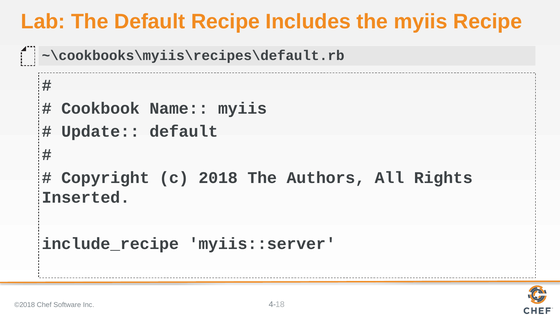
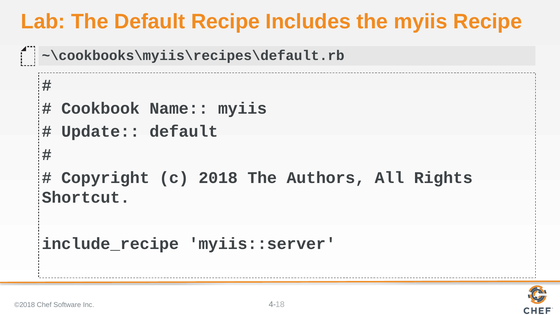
Inserted: Inserted -> Shortcut (86, 197)
